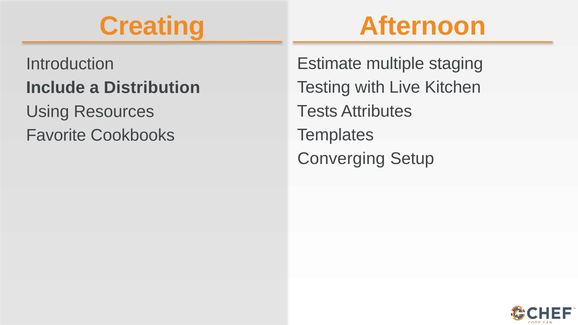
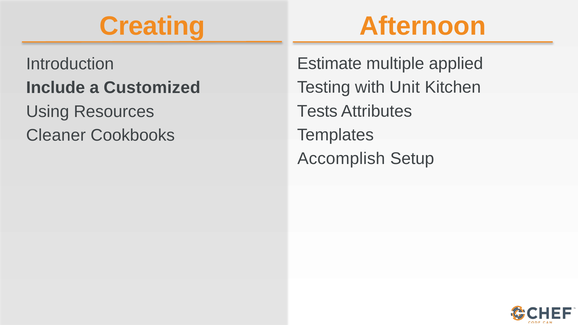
staging: staging -> applied (456, 64)
Live: Live -> Unit (405, 87)
Distribution: Distribution -> Customized (152, 88)
Favorite: Favorite -> Cleaner (56, 135)
Converging: Converging -> Accomplish (341, 159)
